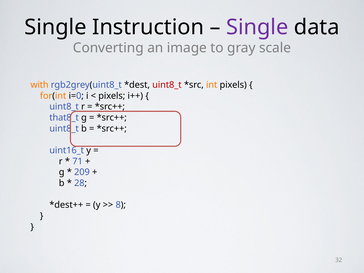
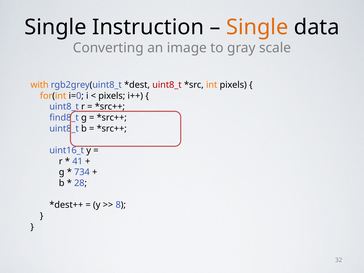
Single colour: purple -> orange (257, 27)
that8_t: that8_t -> find8_t (64, 118)
71: 71 -> 41 (78, 161)
209: 209 -> 734 (82, 172)
